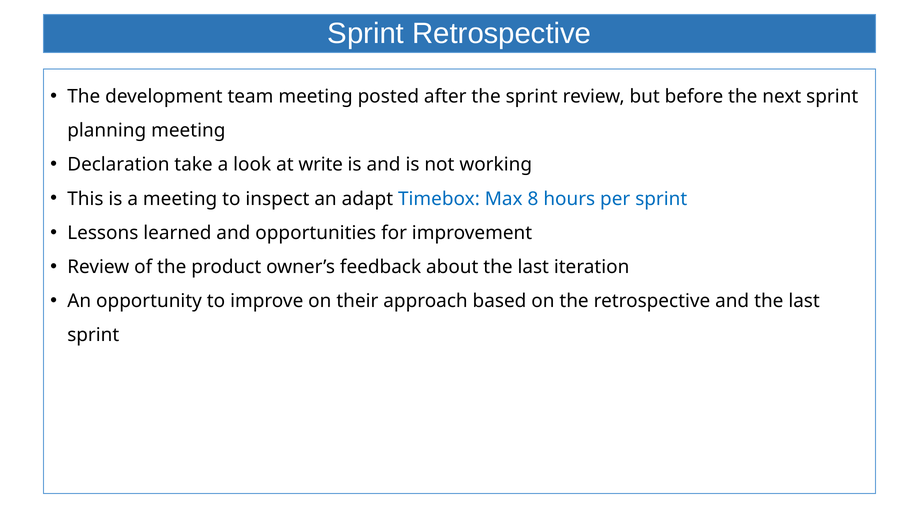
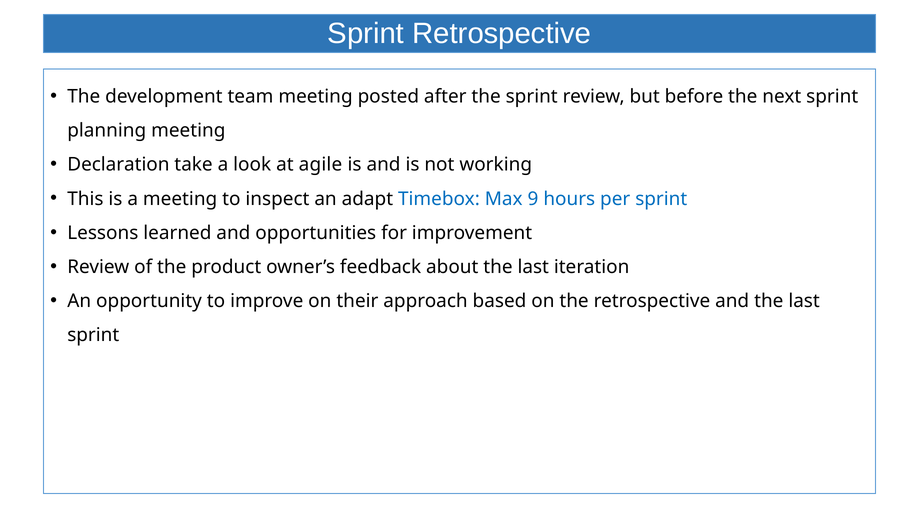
write: write -> agile (320, 165)
8: 8 -> 9 (533, 199)
